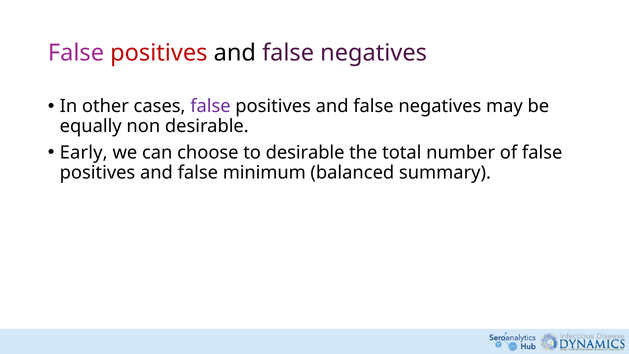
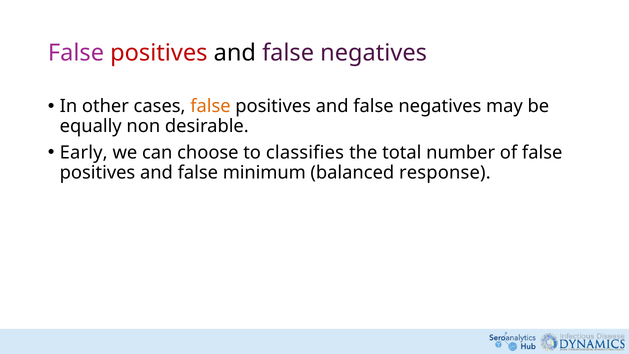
false colour: purple -> orange (210, 106)
to desirable: desirable -> classifies (305, 153)
summary: summary -> response (445, 172)
